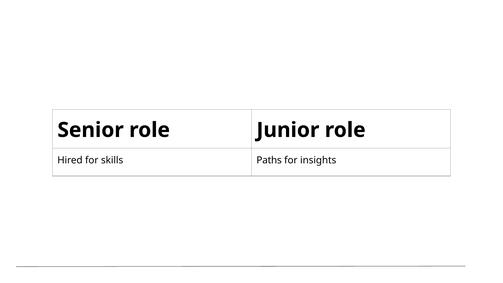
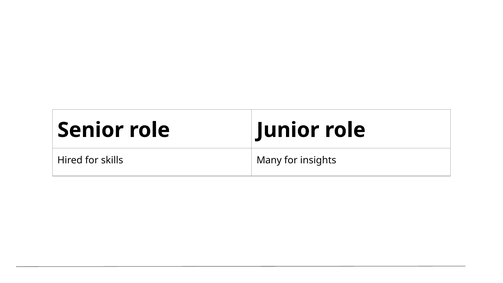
Paths: Paths -> Many (269, 160)
